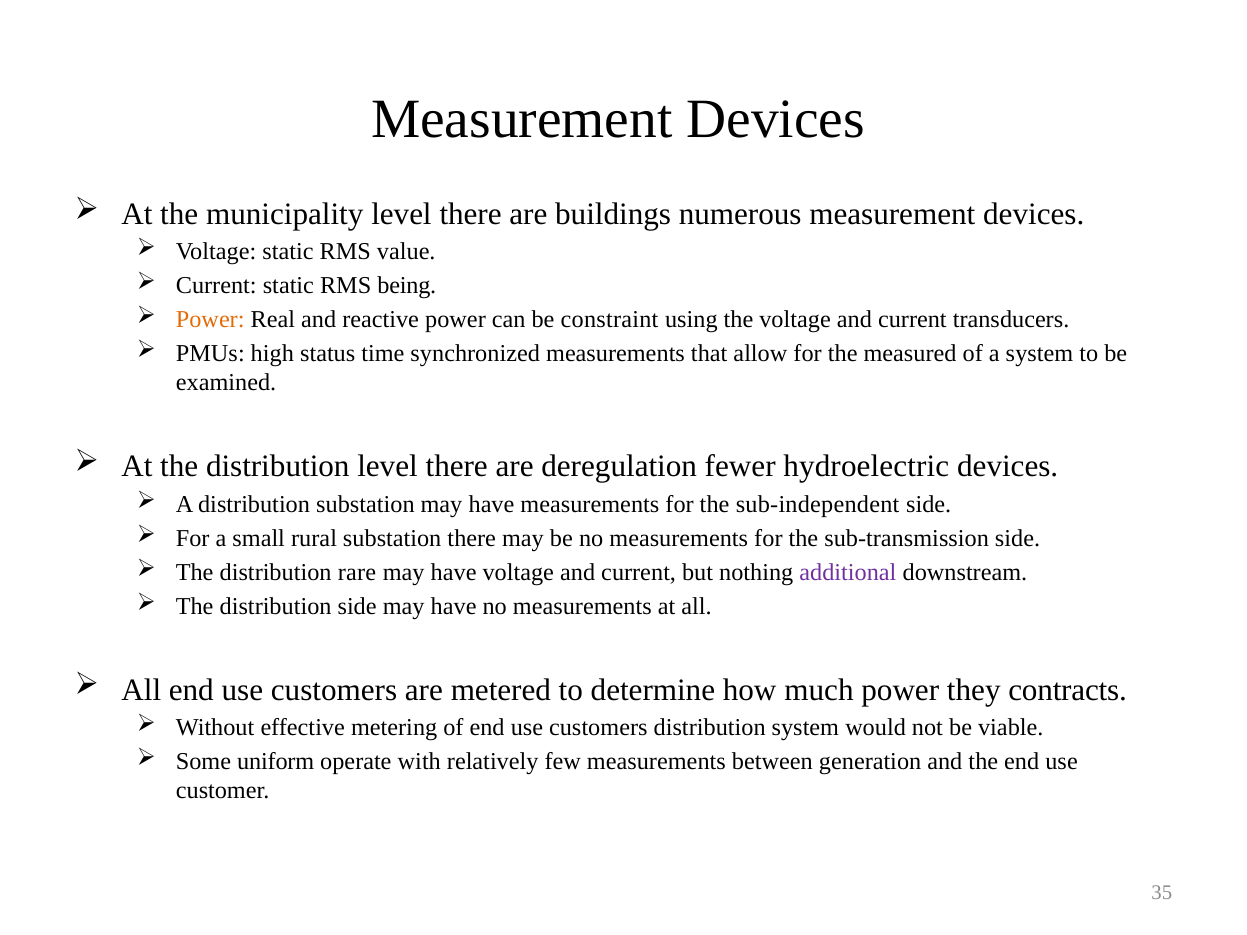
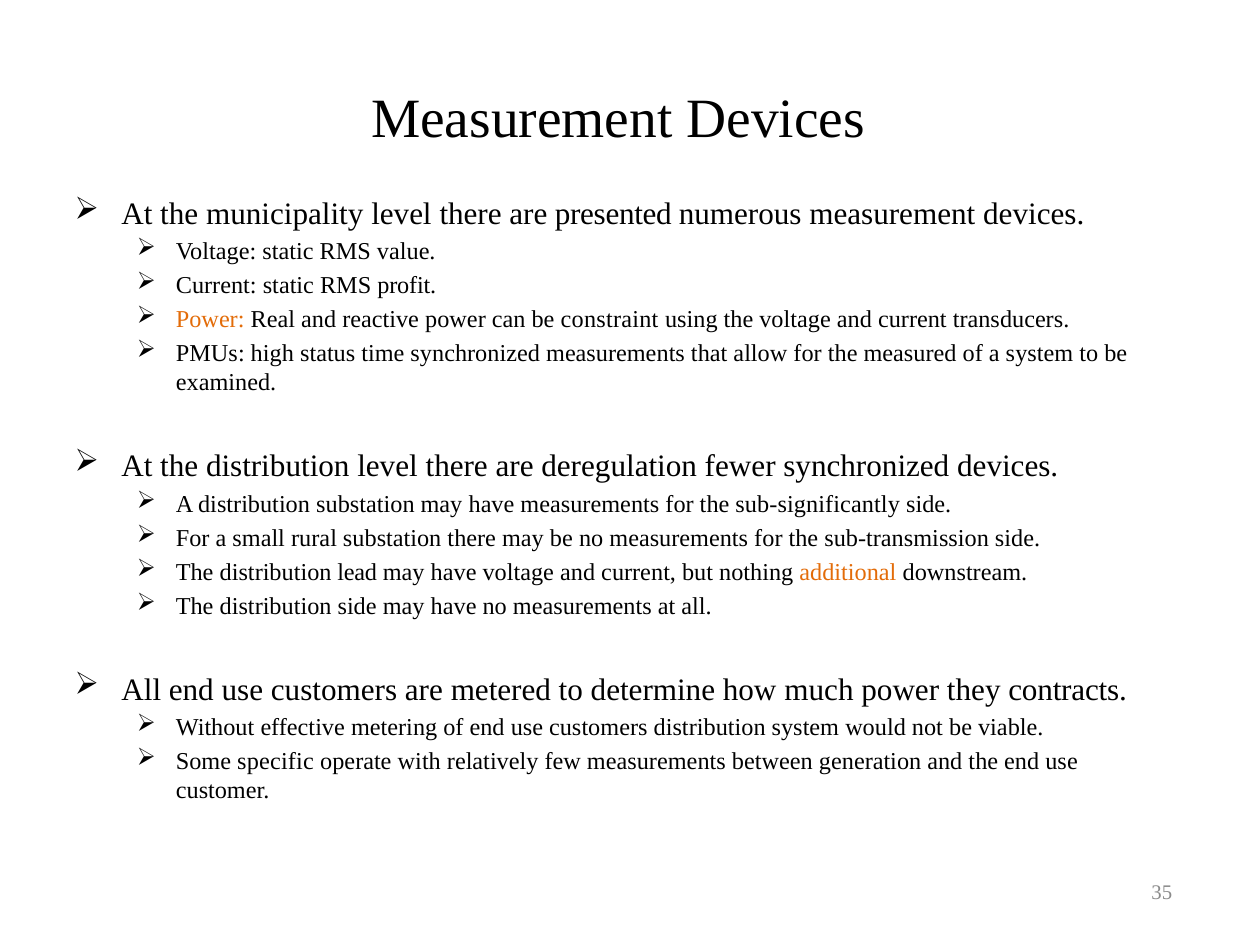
buildings: buildings -> presented (613, 214)
being: being -> profit (407, 286)
fewer hydroelectric: hydroelectric -> synchronized (866, 467)
sub-independent: sub-independent -> sub-significantly (818, 504)
rare: rare -> lead (357, 572)
additional colour: purple -> orange (848, 572)
uniform: uniform -> specific (276, 762)
